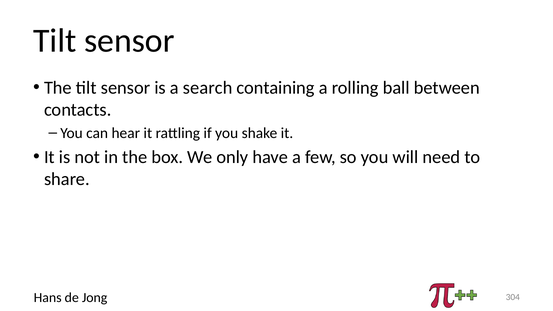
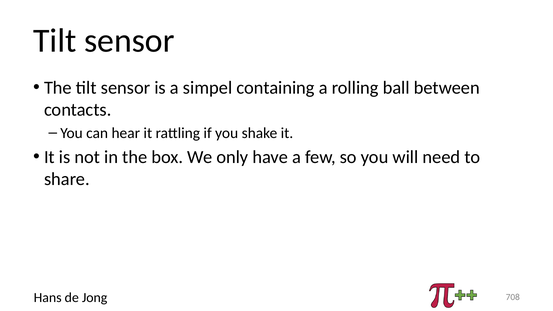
search: search -> simpel (208, 88)
304: 304 -> 708 (513, 297)
